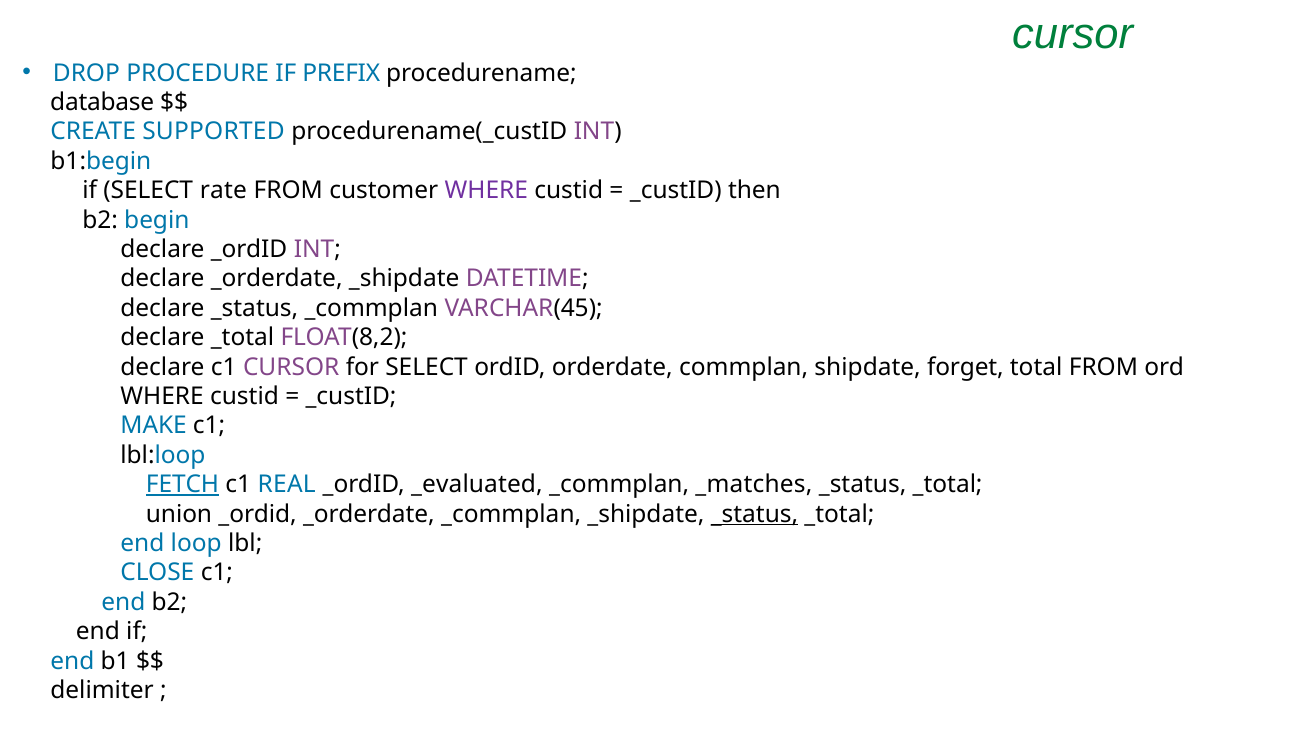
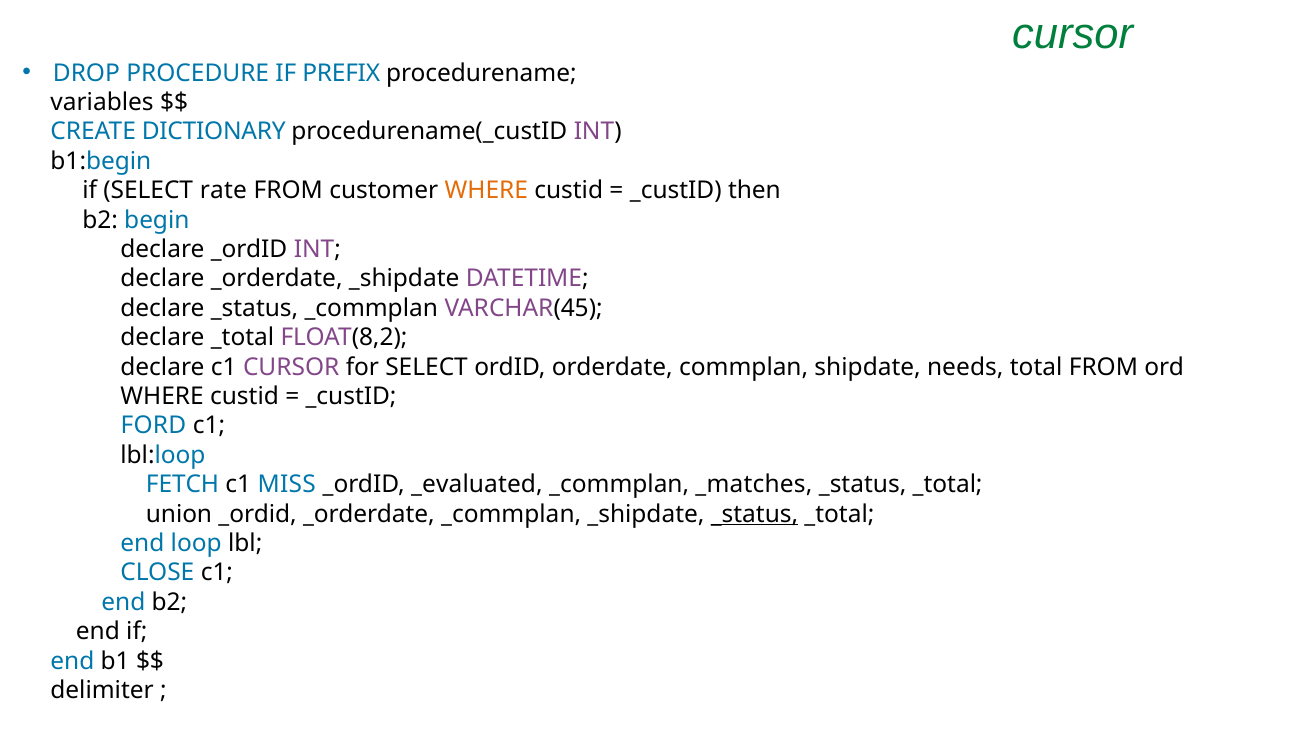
database: database -> variables (102, 102)
SUPPORTED: SUPPORTED -> DICTIONARY (214, 132)
WHERE colour: purple -> orange (486, 190)
forget: forget -> needs (965, 367)
MAKE: MAKE -> FORD (153, 426)
FETCH underline: present -> none (182, 484)
REAL: REAL -> MISS (287, 484)
